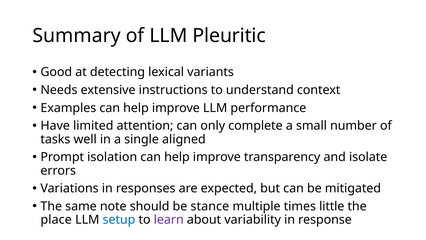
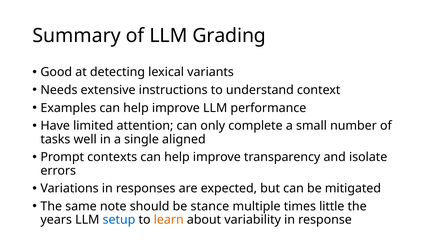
Pleuritic: Pleuritic -> Grading (229, 36)
isolation: isolation -> contexts (112, 157)
place: place -> years (56, 219)
learn colour: purple -> orange (169, 219)
